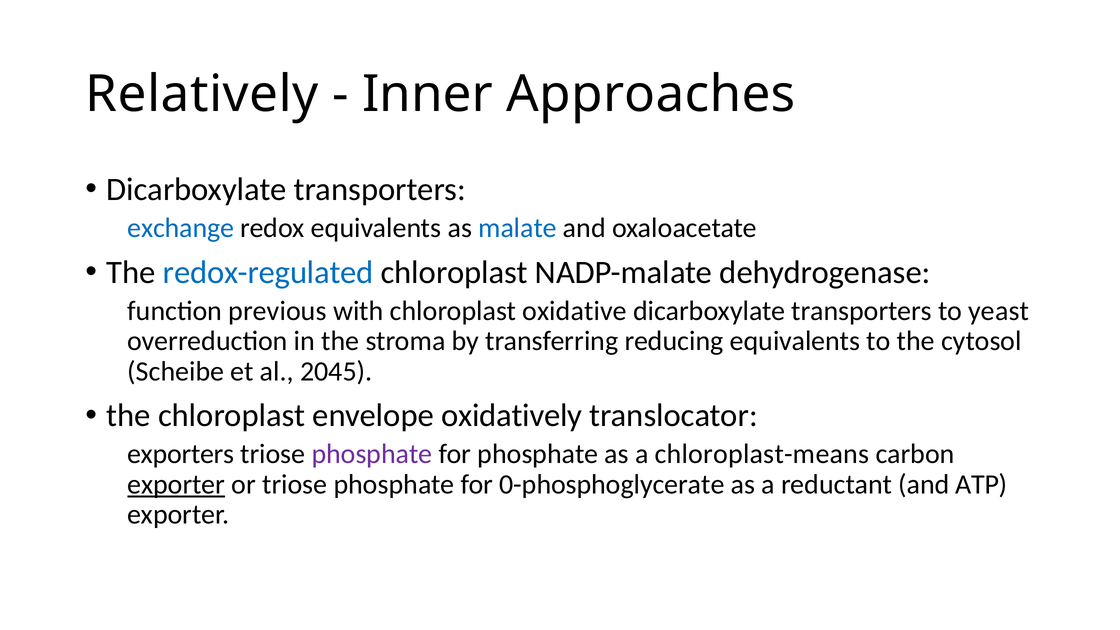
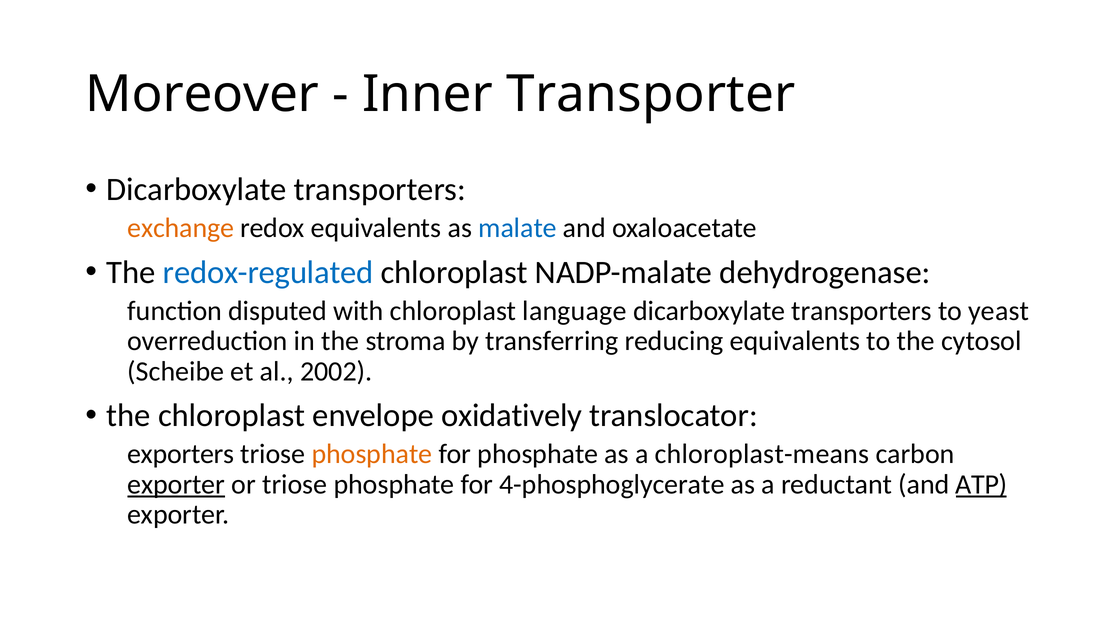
Relatively: Relatively -> Moreover (202, 94)
Approaches: Approaches -> Transporter (651, 94)
exchange colour: blue -> orange (181, 228)
previous: previous -> disputed (278, 311)
oxidative: oxidative -> language (574, 311)
2045: 2045 -> 2002 (336, 371)
phosphate colour: purple -> orange (372, 454)
0-phosphoglycerate: 0-phosphoglycerate -> 4-phosphoglycerate (612, 484)
ATP underline: none -> present (981, 484)
